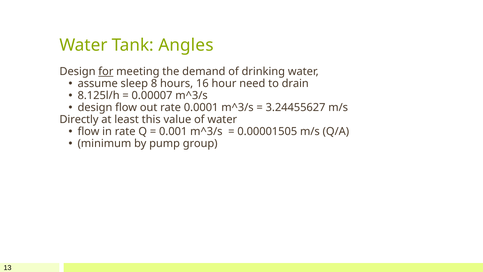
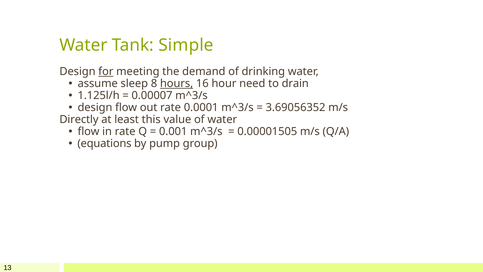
Angles: Angles -> Simple (186, 45)
hours underline: none -> present (177, 84)
8.125l/h: 8.125l/h -> 1.125l/h (99, 95)
3.24455627: 3.24455627 -> 3.69056352 (296, 107)
minimum: minimum -> equations (104, 143)
